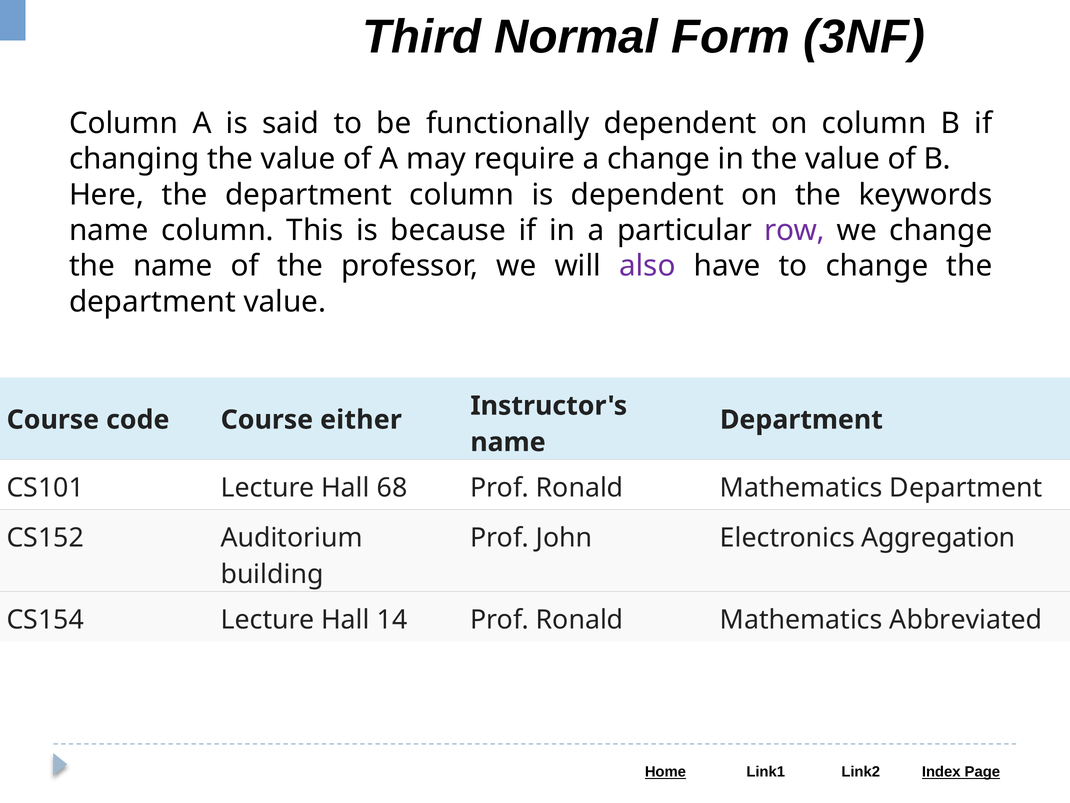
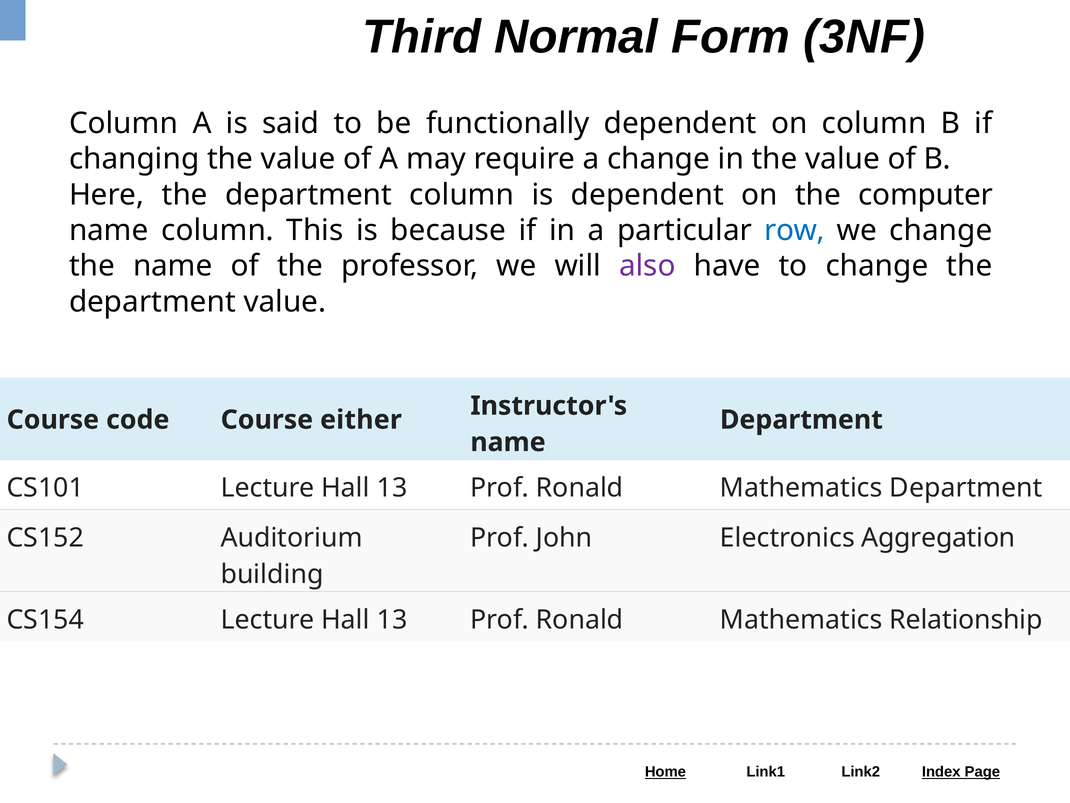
keywords: keywords -> computer (926, 195)
row colour: purple -> blue (795, 230)
CS101 Lecture Hall 68: 68 -> 13 (392, 488)
CS154 Lecture Hall 14: 14 -> 13 (392, 620)
Abbreviated: Abbreviated -> Relationship (966, 620)
